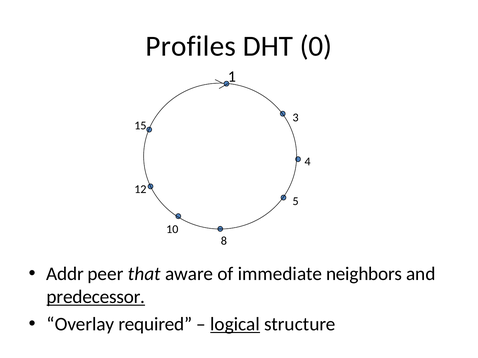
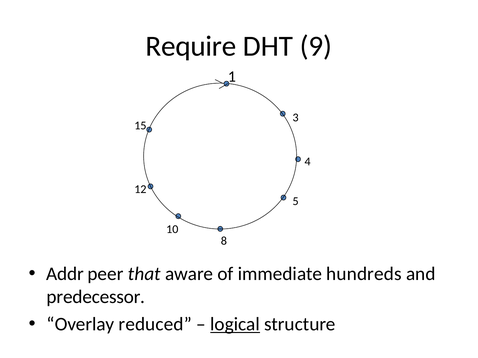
Profiles: Profiles -> Require (191, 46)
0: 0 -> 9 (316, 46)
neighbors: neighbors -> hundreds (364, 274)
predecessor underline: present -> none (96, 297)
required: required -> reduced (155, 325)
